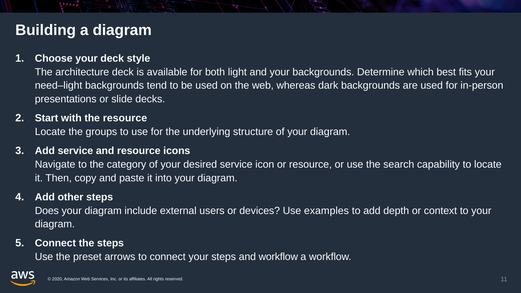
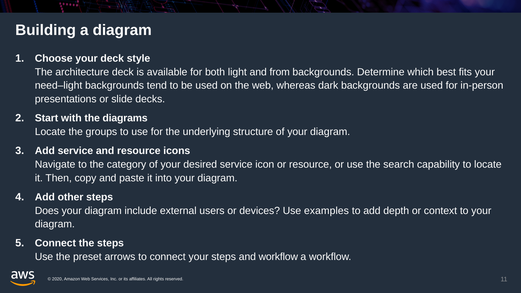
and your: your -> from (280, 72)
the resource: resource -> diagrams (125, 118)
